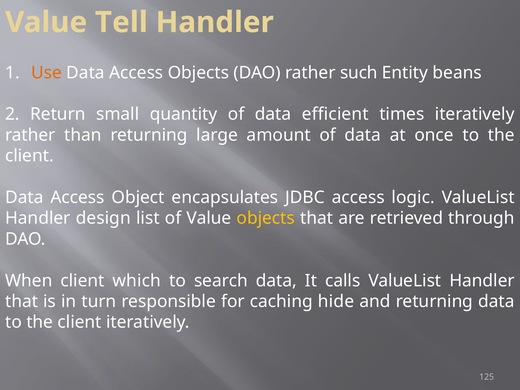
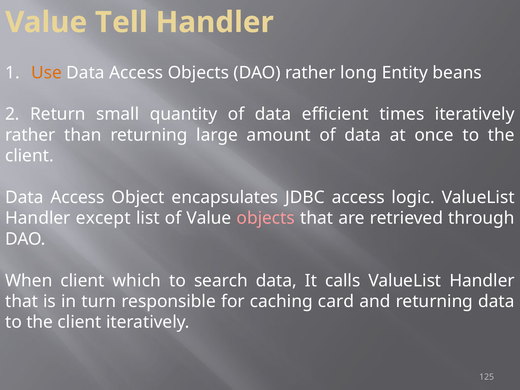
such: such -> long (359, 73)
design: design -> except (103, 218)
objects colour: yellow -> pink (266, 218)
hide: hide -> card (336, 301)
